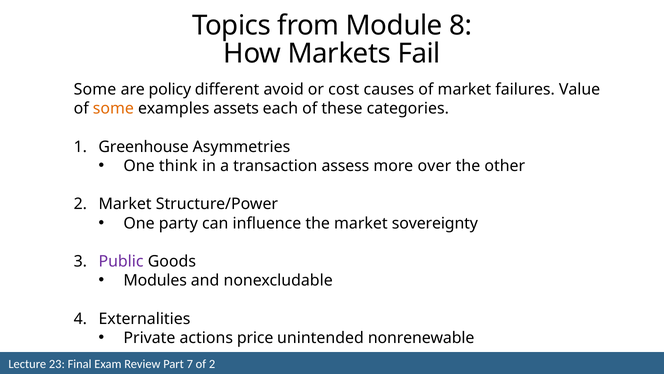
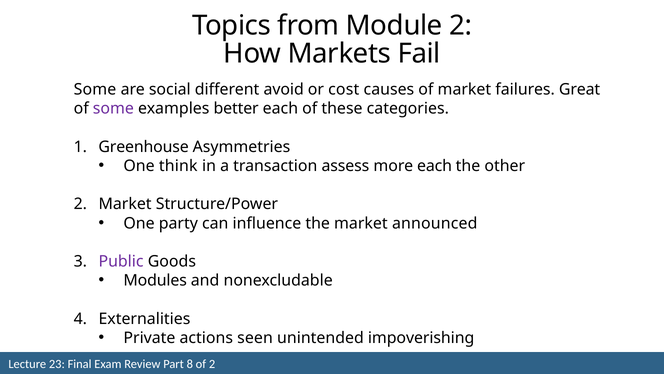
Module 8: 8 -> 2 (461, 25)
policy: policy -> social (170, 89)
Value: Value -> Great (580, 89)
some colour: orange -> purple (113, 108)
assets: assets -> better (236, 108)
more over: over -> each (435, 166)
sovereignty: sovereignty -> announced (435, 223)
price: price -> seen (255, 337)
nonrenewable: nonrenewable -> impoverishing (421, 337)
7: 7 -> 8 (190, 364)
